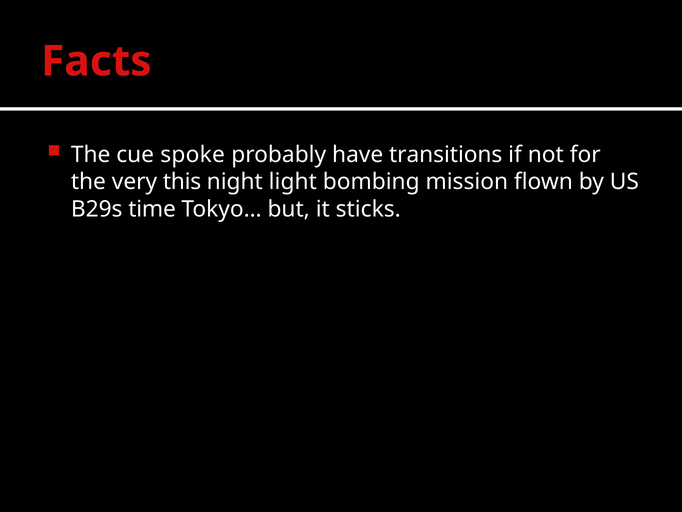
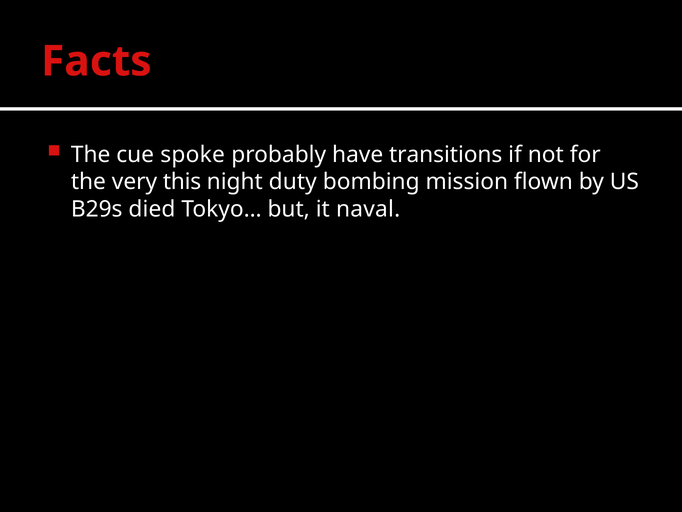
light: light -> duty (293, 182)
time: time -> died (152, 209)
sticks: sticks -> naval (368, 209)
